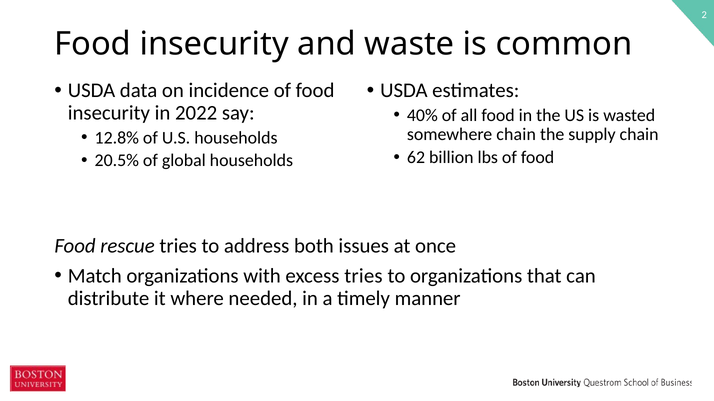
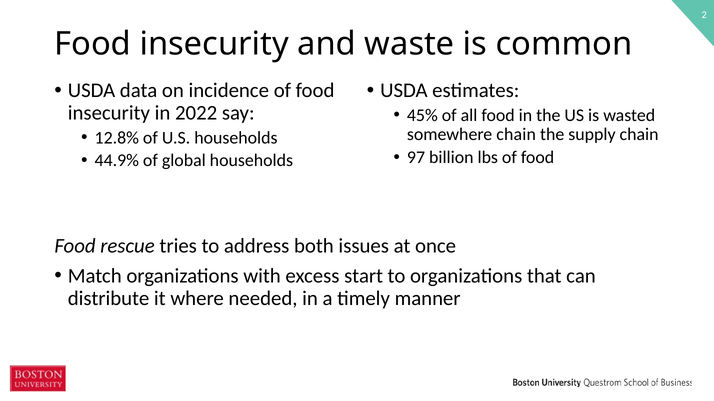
40%: 40% -> 45% (422, 115)
62: 62 -> 97 (416, 158)
20.5%: 20.5% -> 44.9% (117, 161)
excess tries: tries -> start (364, 276)
